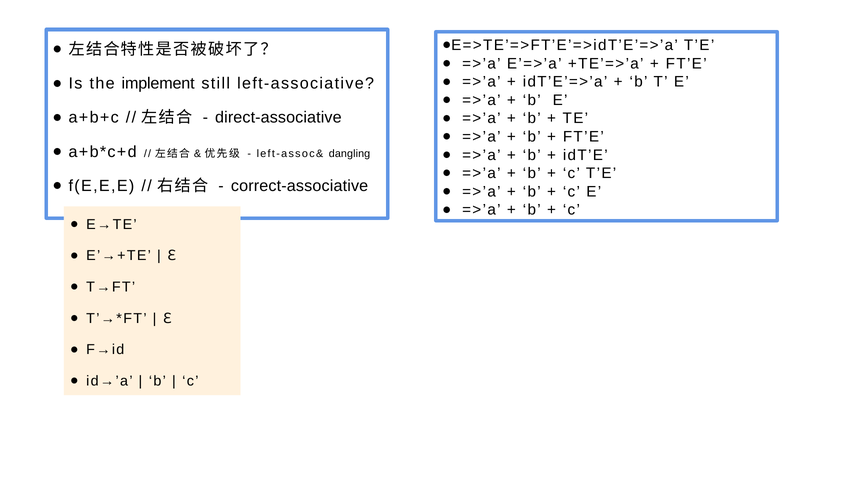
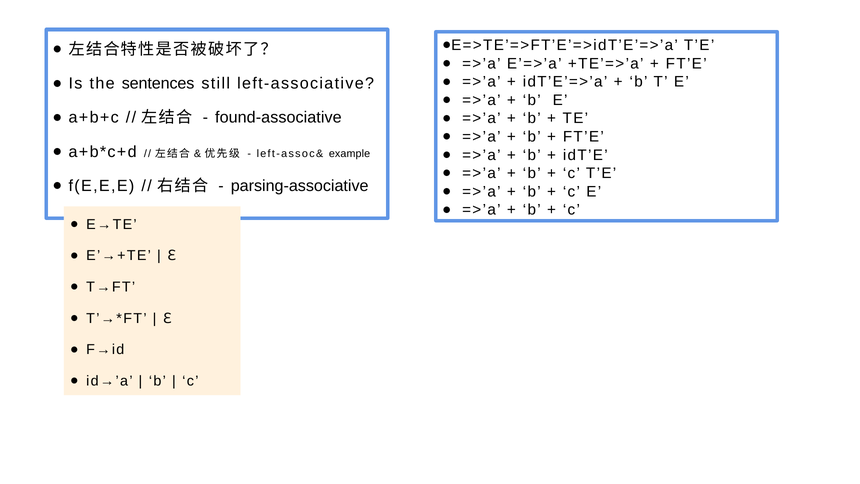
implement: implement -> sentences (158, 84)
direct-associative: direct-associative -> found-associative (278, 118)
dangling: dangling -> example (350, 153)
correct-associative: correct-associative -> parsing-associative (300, 186)
